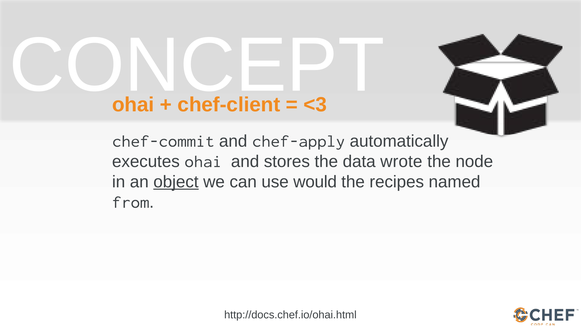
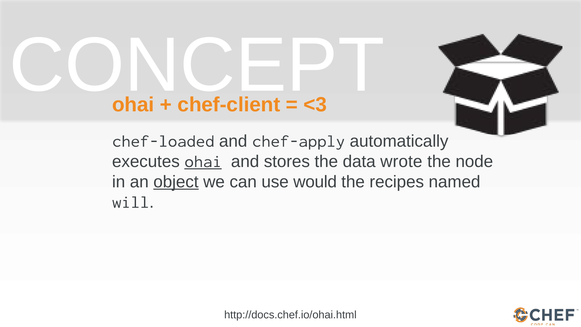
chef-commit: chef-commit -> chef-loaded (163, 141)
ohai underline: none -> present (203, 161)
from: from -> will (131, 202)
